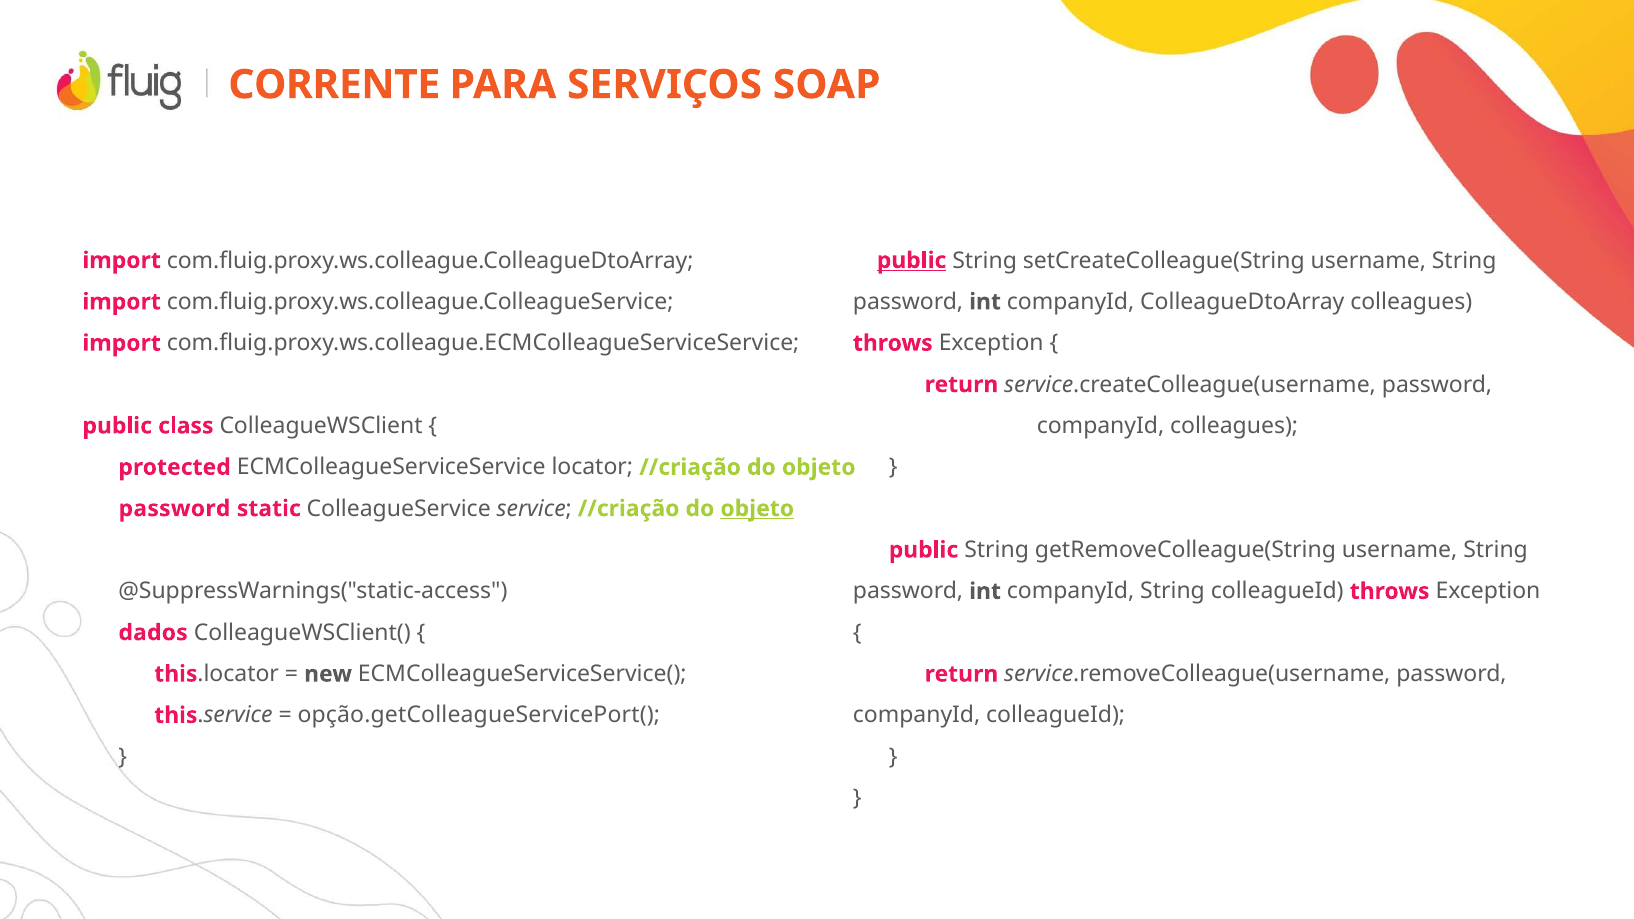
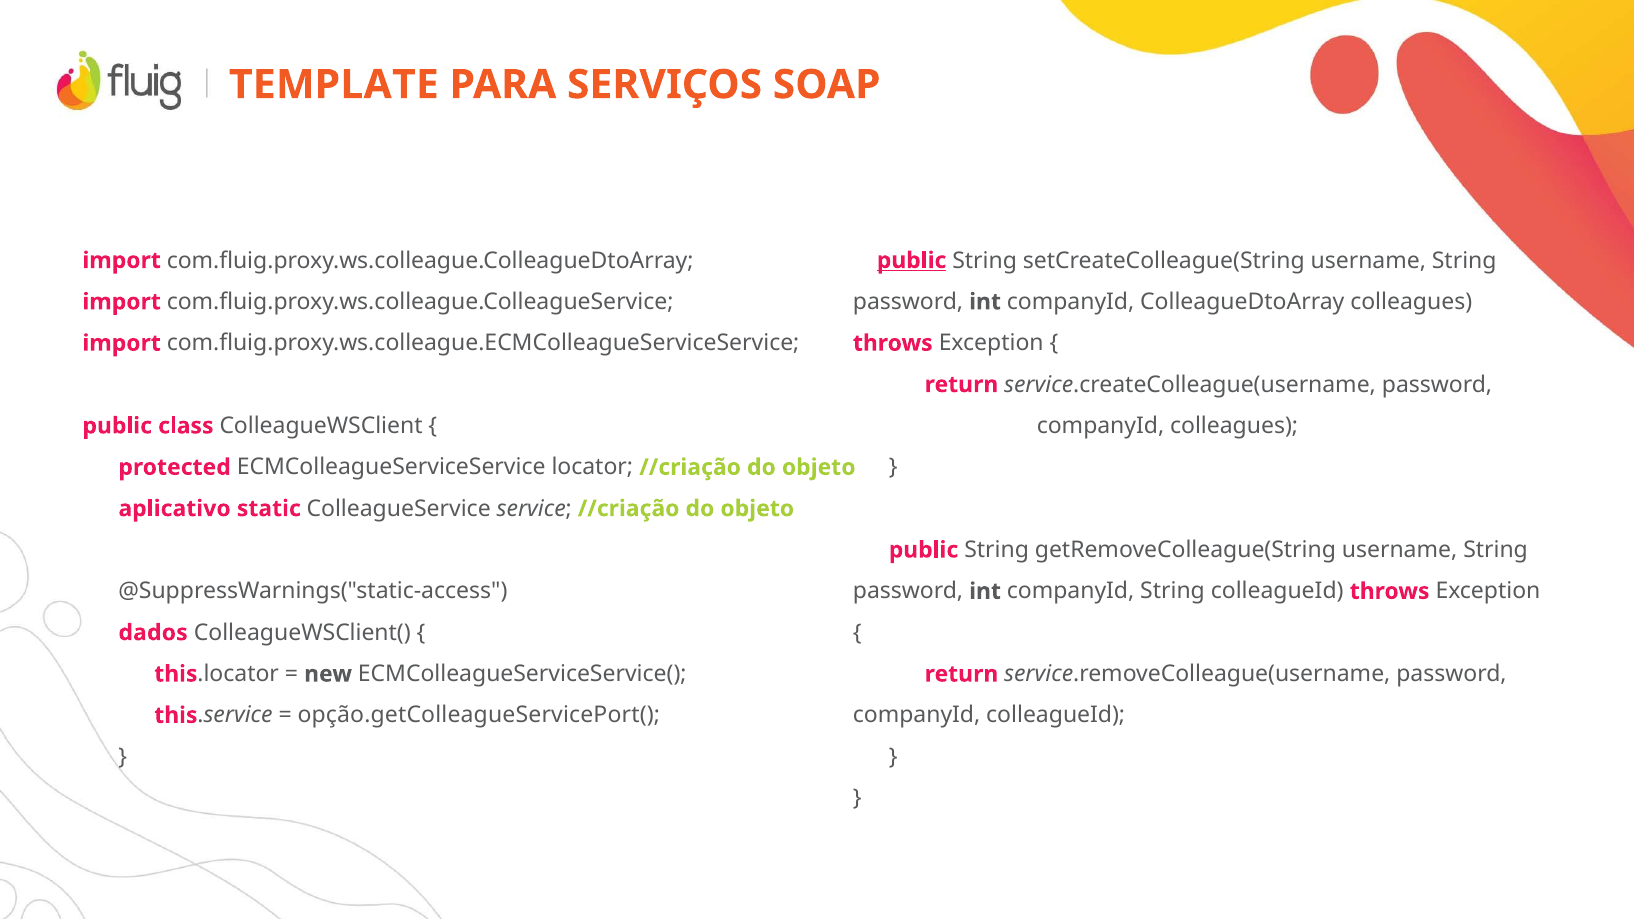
CORRENTE: CORRENTE -> TEMPLATE (334, 85)
password: password -> aplicativo (175, 509)
objeto underline: present -> none (757, 509)
